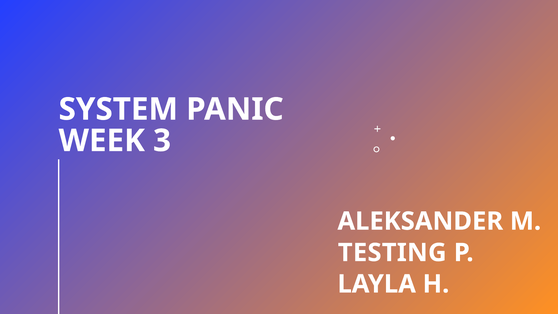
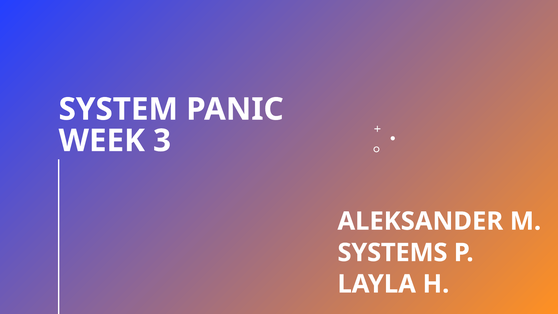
TESTING: TESTING -> SYSTEMS (392, 253)
